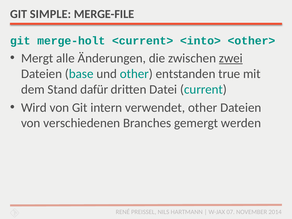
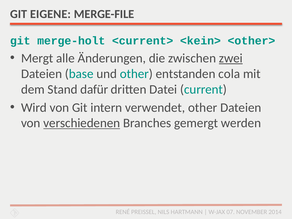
SIMPLE: SIMPLE -> EIGENE (50, 14)
<into>: <into> -> <kein> (201, 41)
true: true -> cola (229, 74)
verschiedenen underline: none -> present (82, 123)
